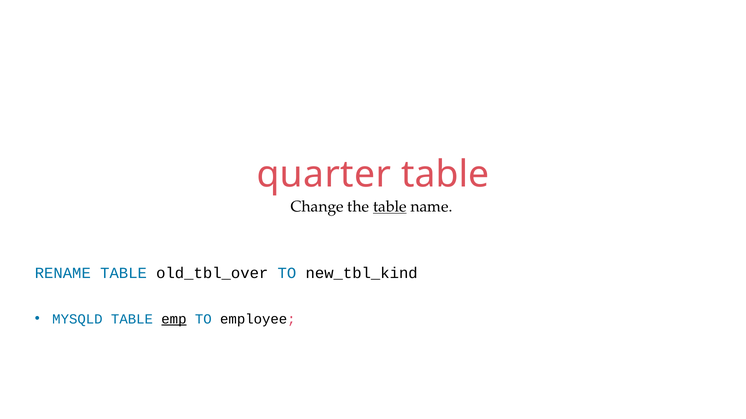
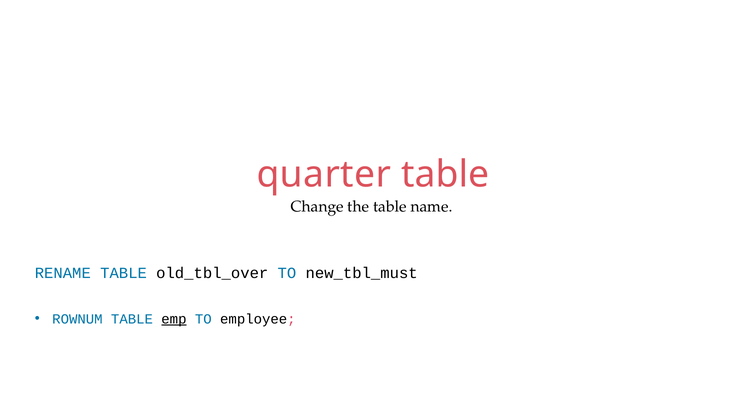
table underline: present -> none (390, 207)
new_tbl_kind: new_tbl_kind -> new_tbl_must (362, 274)
MYSQLD: MYSQLD -> ROWNUM (77, 319)
